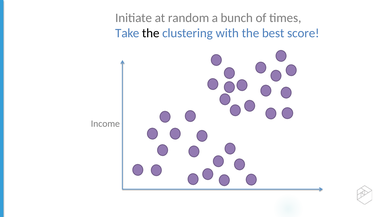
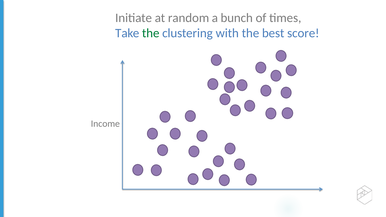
the colour: black -> green (151, 33)
